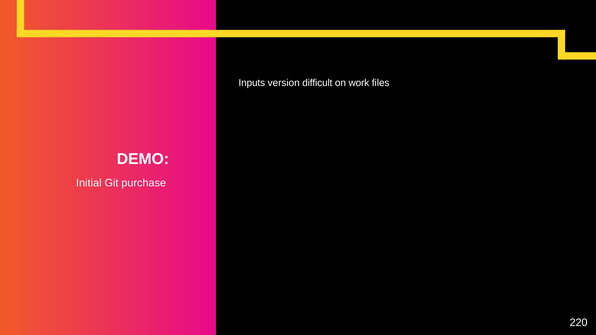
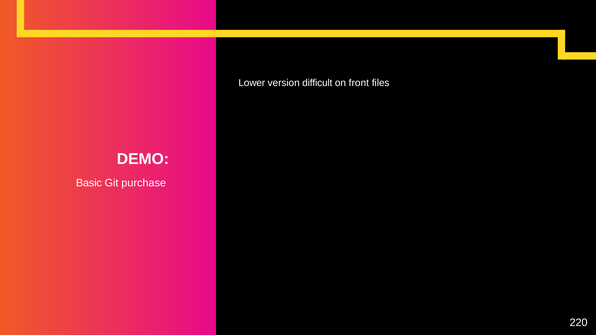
Inputs: Inputs -> Lower (252, 83)
work: work -> front (359, 83)
Initial: Initial -> Basic (89, 183)
